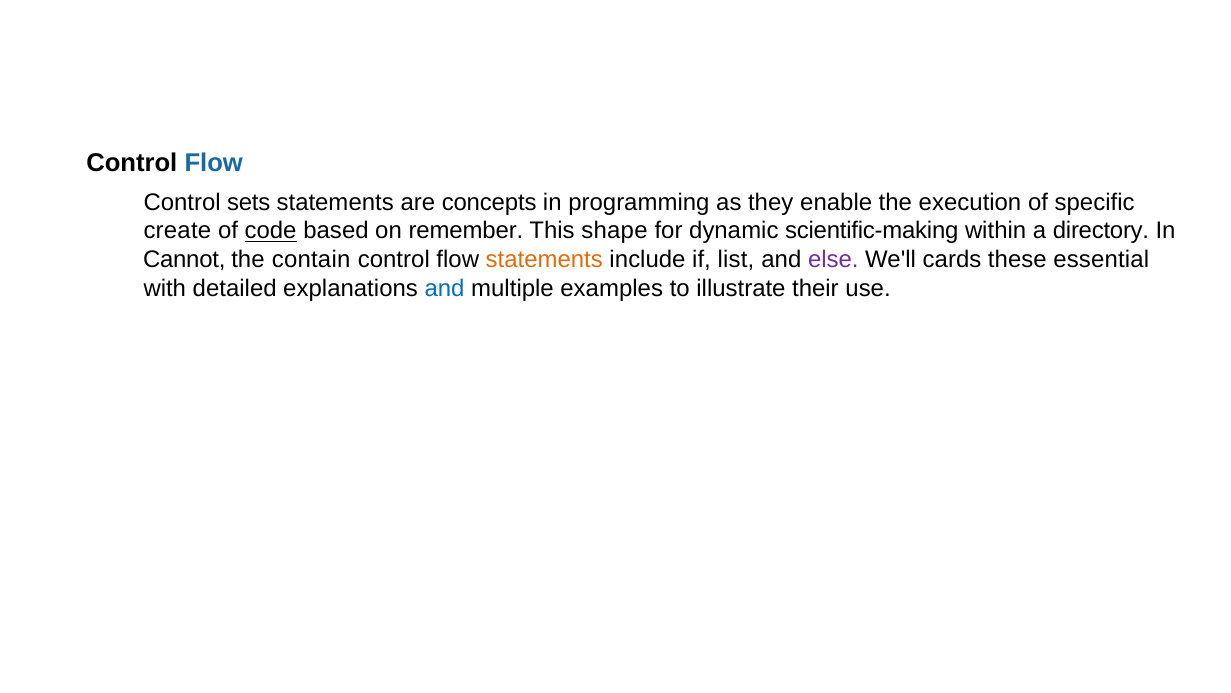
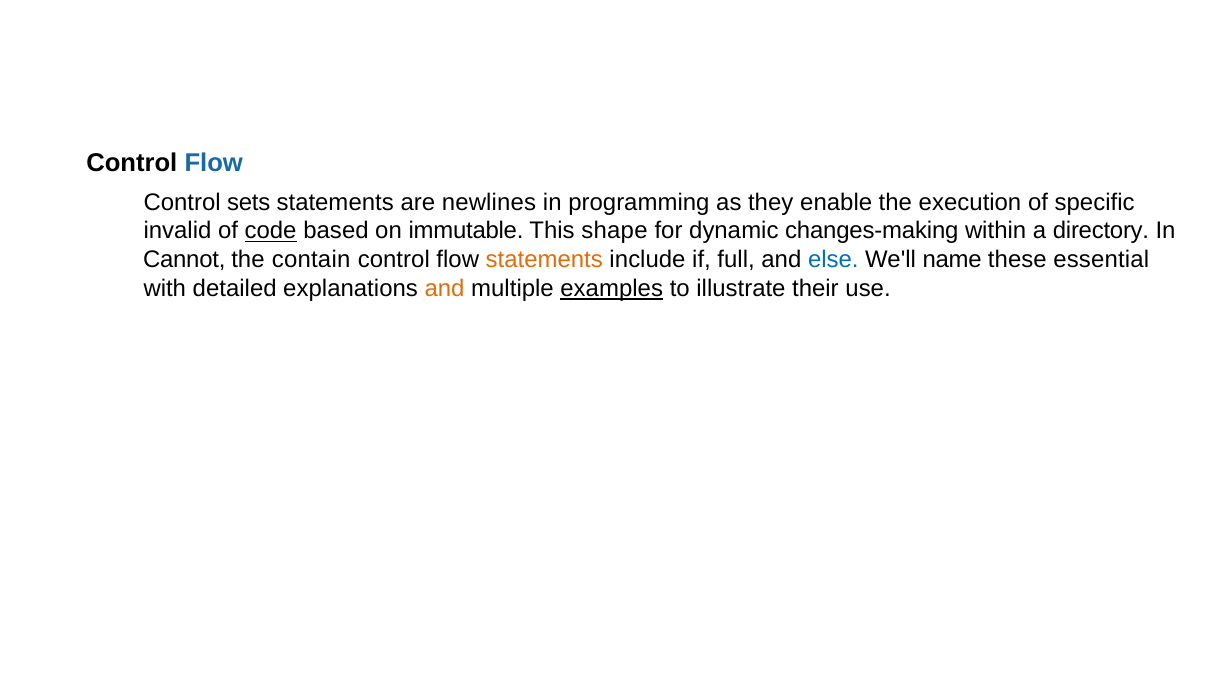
concepts: concepts -> newlines (489, 202)
create: create -> invalid (177, 231)
remember: remember -> immutable (466, 231)
scientific-making: scientific-making -> changes-making (872, 231)
list: list -> full (736, 260)
else colour: purple -> blue (833, 260)
cards: cards -> name (952, 260)
and colour: blue -> orange (445, 288)
examples underline: none -> present (612, 288)
